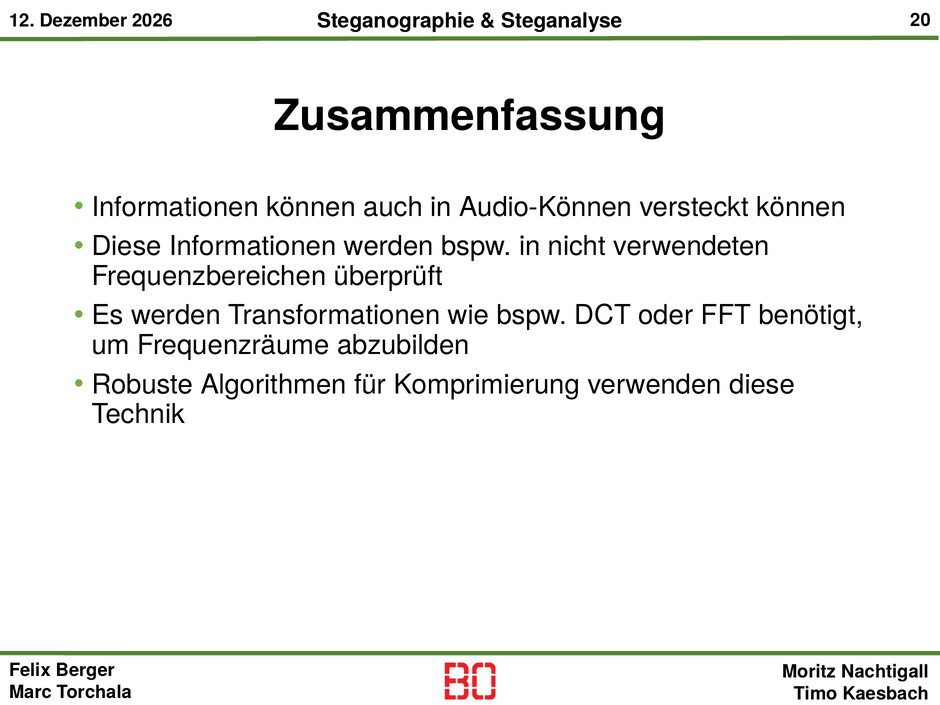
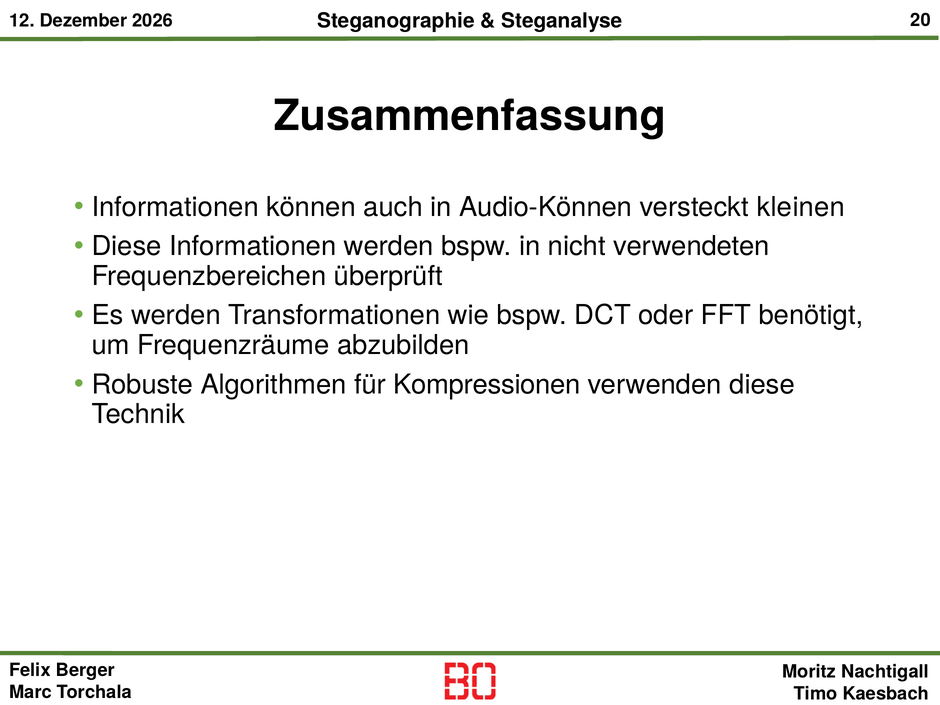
versteckt können: können -> kleinen (801, 207)
Komprimierung: Komprimierung -> Kompressionen (487, 384)
